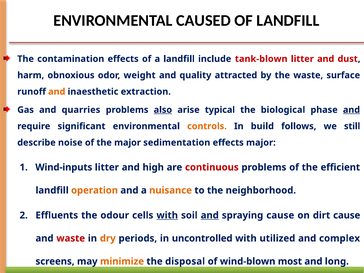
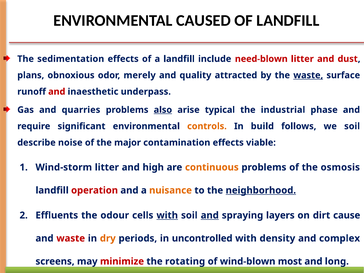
contamination: contamination -> sedimentation (71, 59)
tank-blown: tank-blown -> need-blown (261, 59)
harm: harm -> plans (31, 75)
weight: weight -> merely (140, 75)
waste underline: none -> present (308, 75)
and colour: orange -> red (57, 92)
extraction: extraction -> underpass (146, 92)
biological: biological -> industrial (283, 110)
and underline: present -> none (351, 110)
we still: still -> soil (352, 126)
sedimentation: sedimentation -> contamination (177, 143)
effects major: major -> viable (261, 143)
Wind-inputs: Wind-inputs -> Wind-storm (64, 167)
continuous colour: red -> orange (212, 167)
efficient: efficient -> osmosis (340, 167)
operation colour: orange -> red (95, 190)
neighborhood underline: none -> present (261, 190)
spraying cause: cause -> layers (280, 215)
utilized: utilized -> density (277, 238)
minimize colour: orange -> red (122, 261)
disposal: disposal -> rotating (185, 261)
